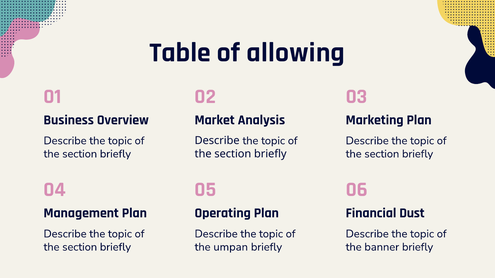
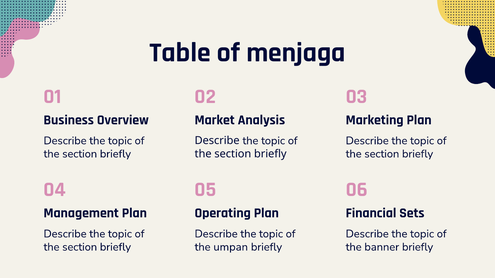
allowing: allowing -> menjaga (296, 53)
Dust: Dust -> Sets (412, 213)
